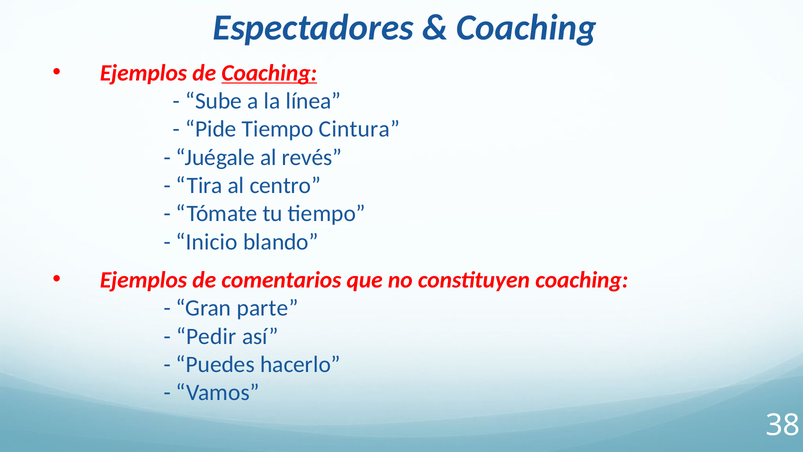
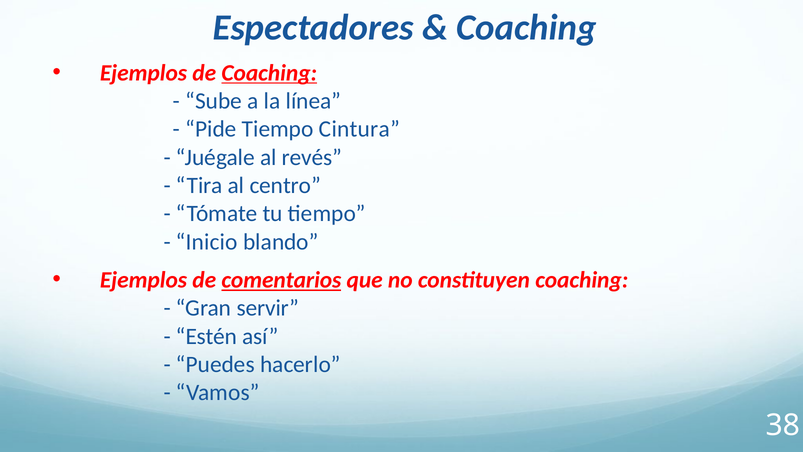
comentarios underline: none -> present (281, 280)
parte: parte -> servir (268, 308)
Pedir: Pedir -> Estén (207, 336)
